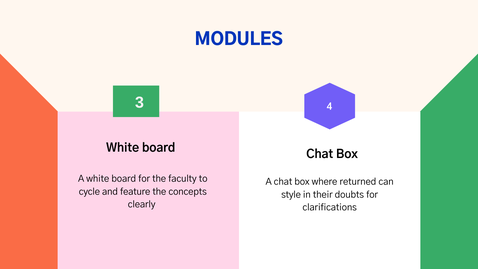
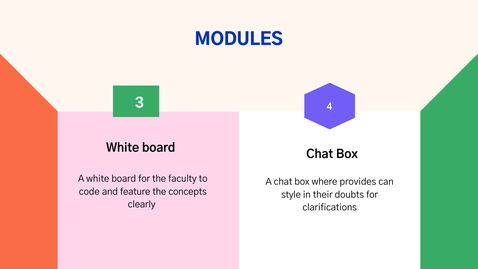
returned: returned -> provides (358, 182)
cycle: cycle -> code (89, 192)
